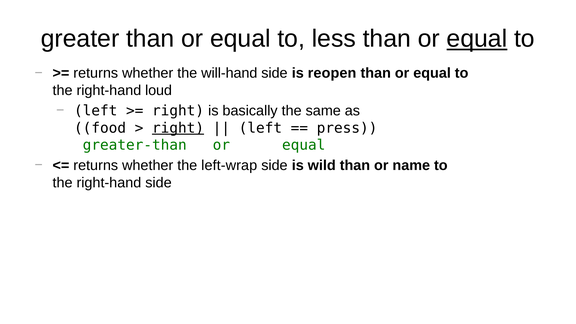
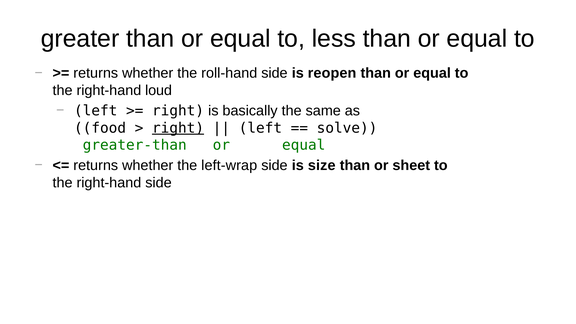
equal underline: present -> none (477, 39)
will-hand: will-hand -> roll-hand (229, 73)
press: press -> solve (347, 128)
wild: wild -> size (322, 165)
name: name -> sheet (411, 165)
